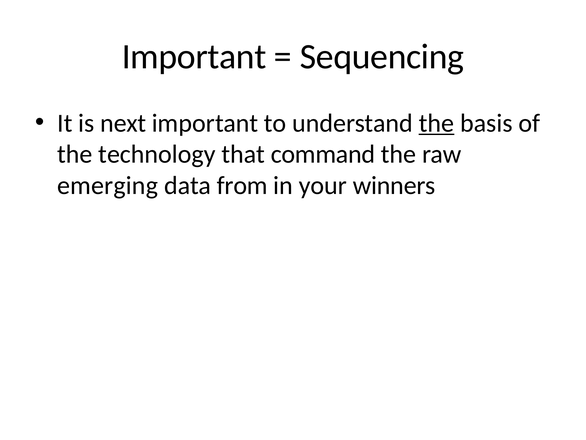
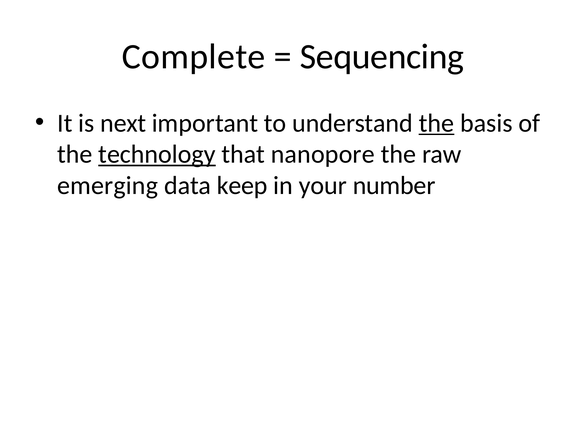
Important: Important -> Complete (194, 57)
technology underline: none -> present (157, 154)
command: command -> nanopore (323, 154)
from: from -> keep (242, 185)
winners: winners -> number (394, 185)
